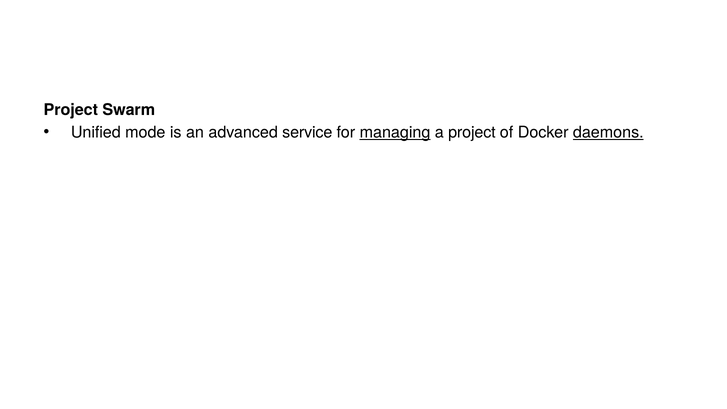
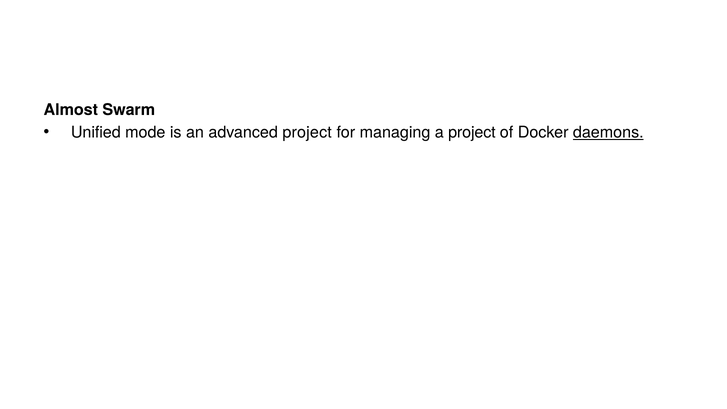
Project: Project -> Almost (71, 110)
advanced service: service -> project (307, 132)
managing underline: present -> none (395, 132)
